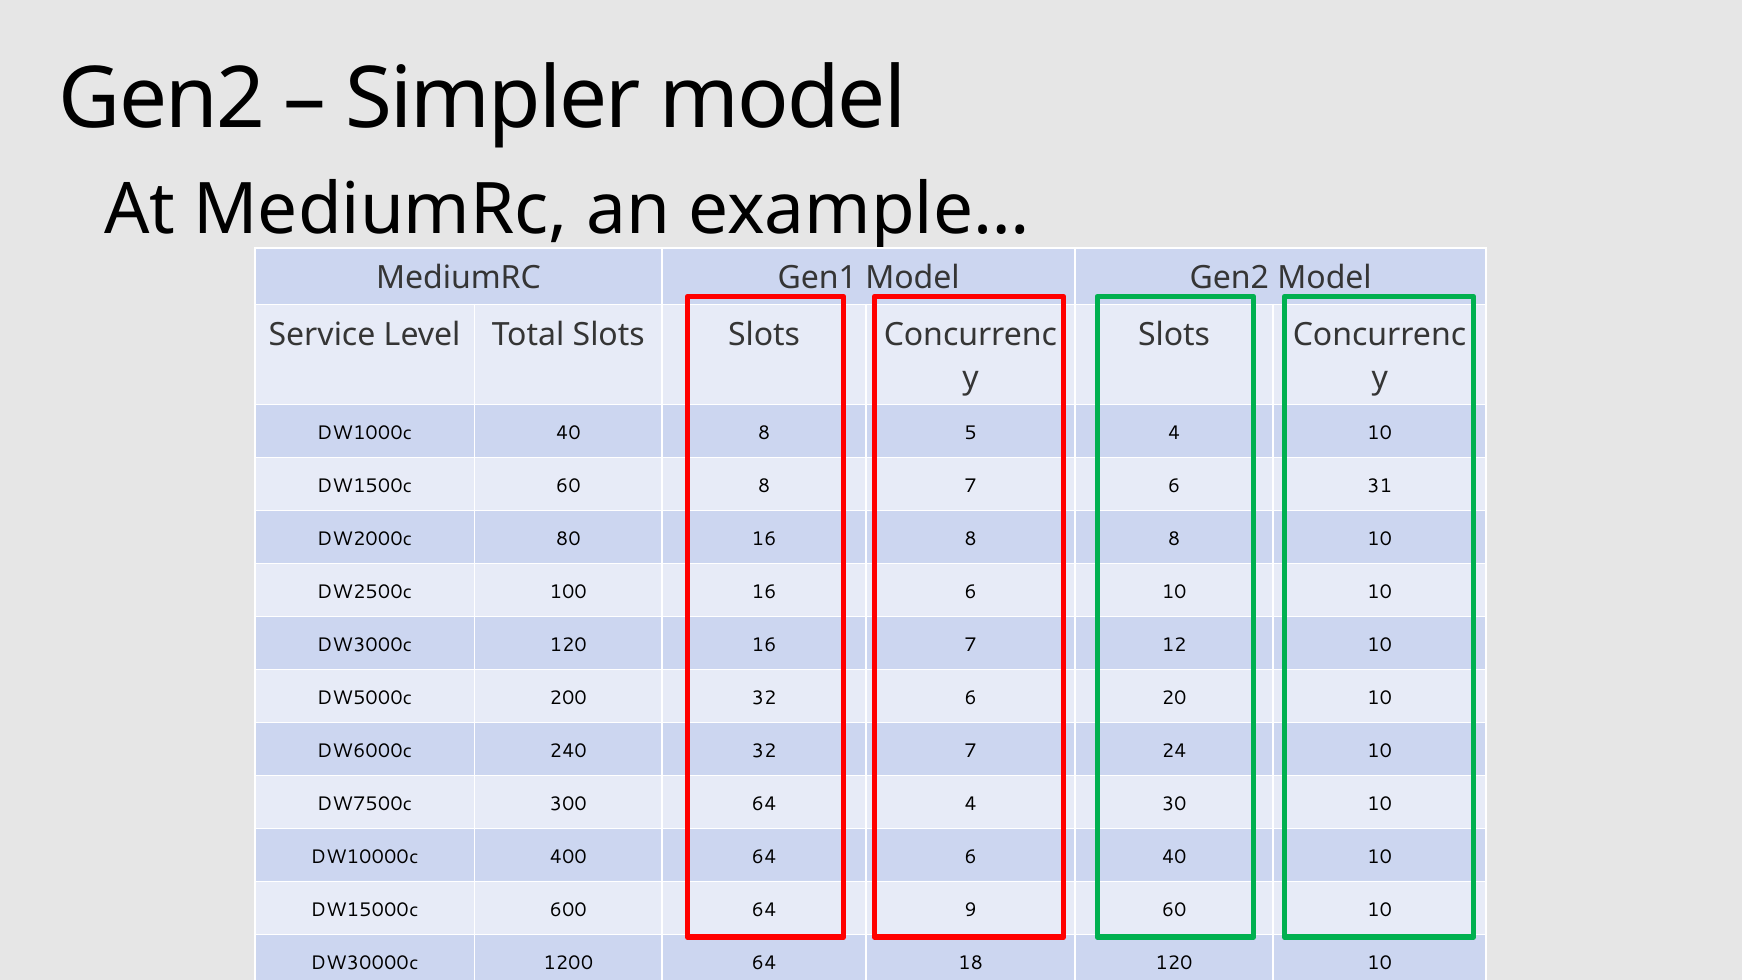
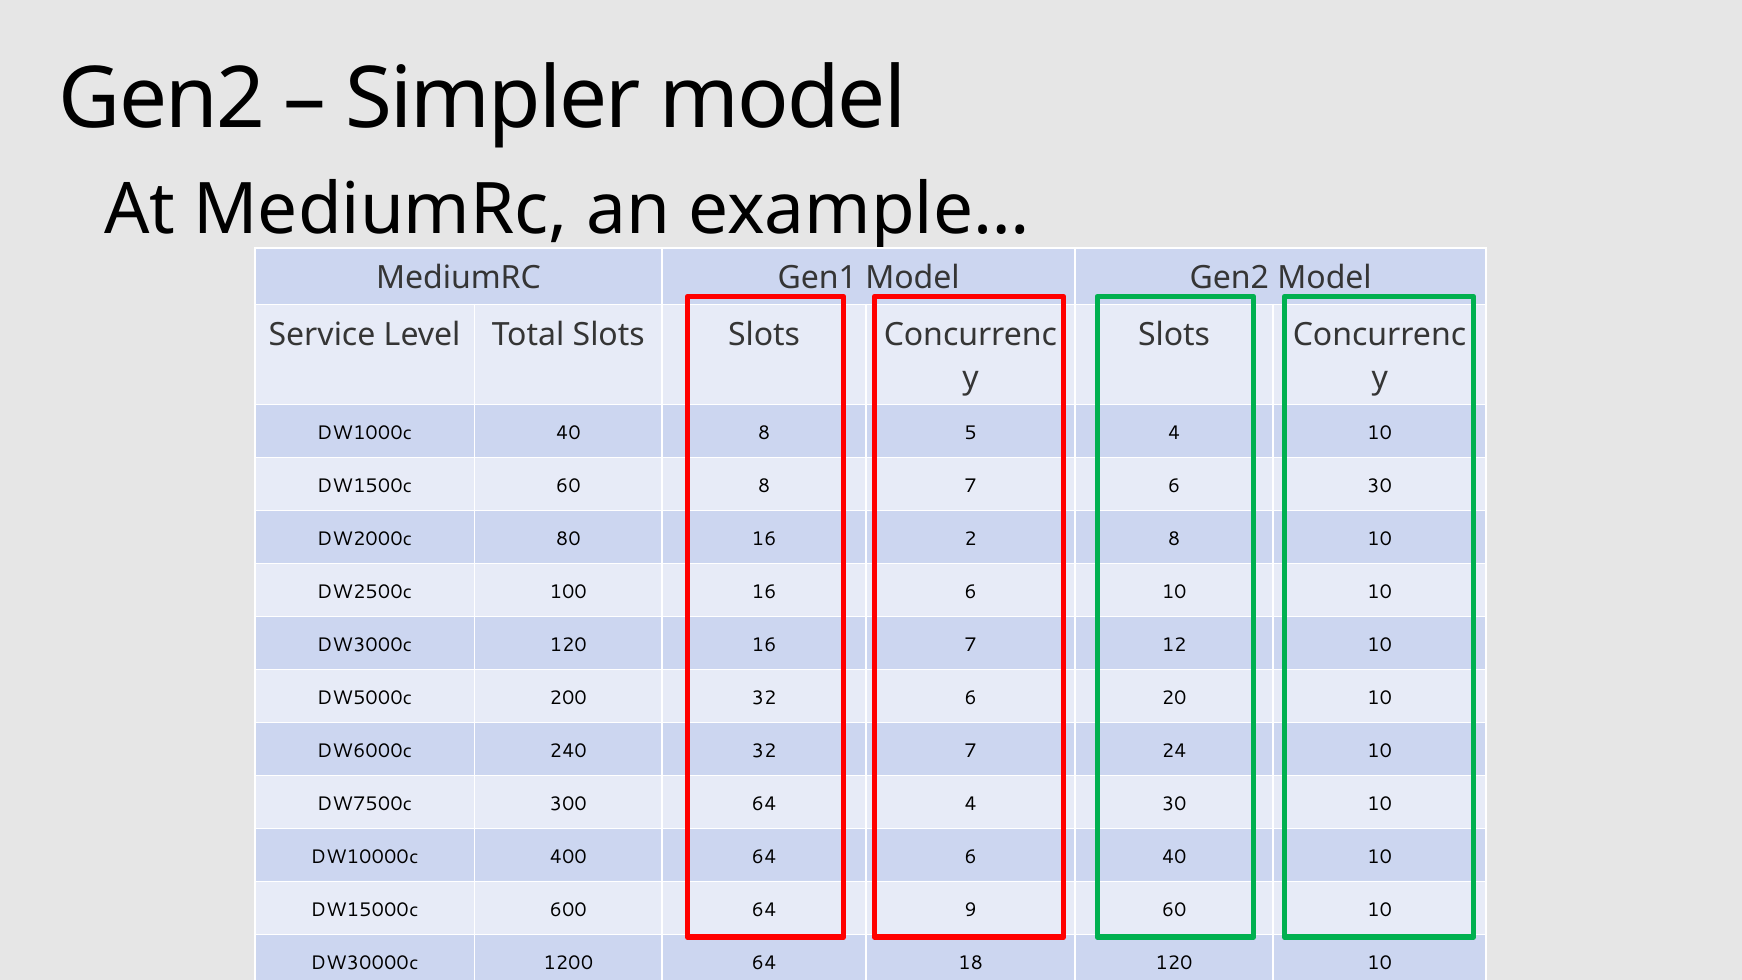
6 31: 31 -> 30 (1380, 486)
16 8: 8 -> 2 (971, 539)
